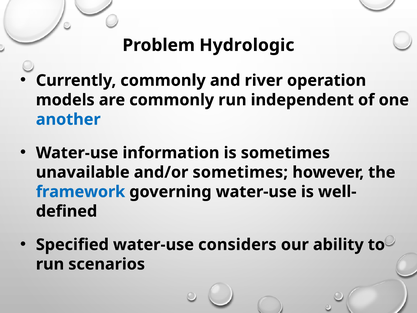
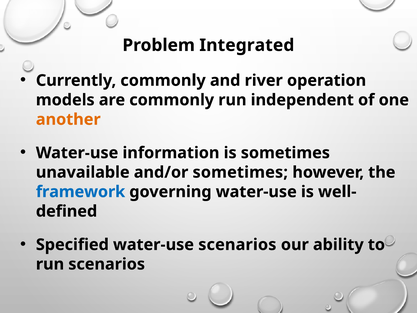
Hydrologic: Hydrologic -> Integrated (247, 45)
another colour: blue -> orange (68, 119)
water-use considers: considers -> scenarios (237, 244)
